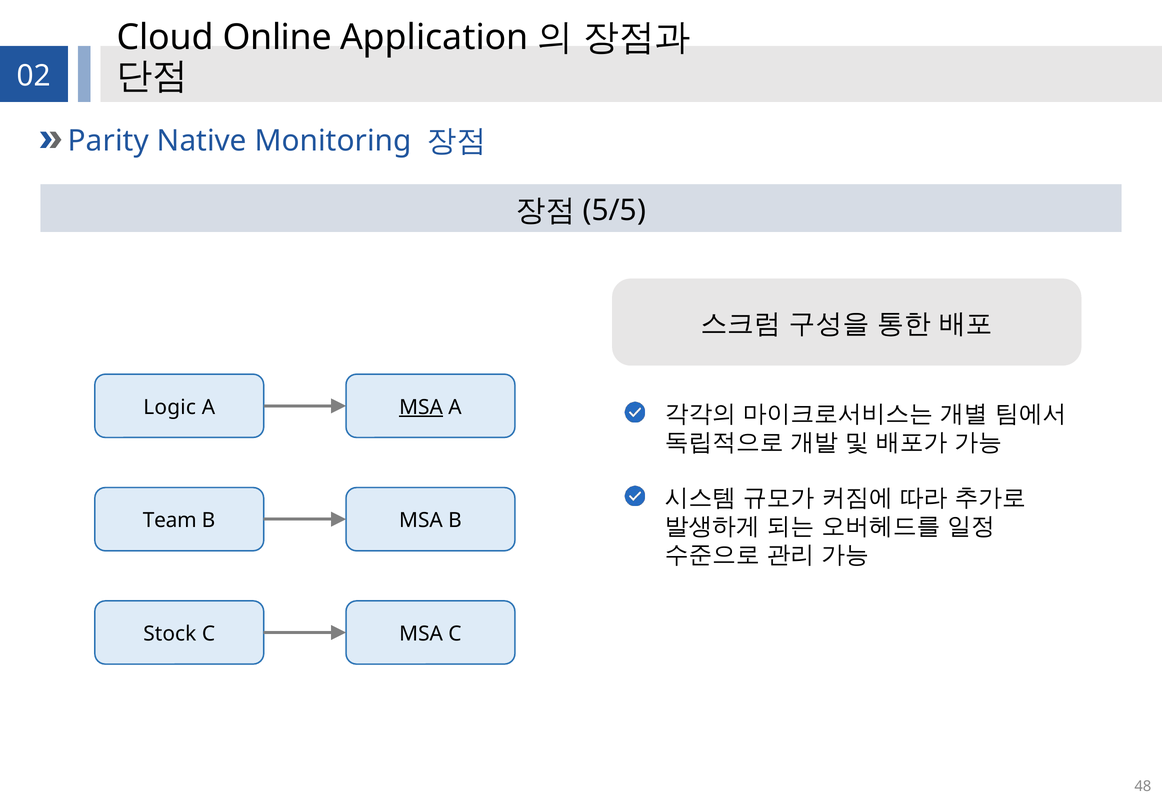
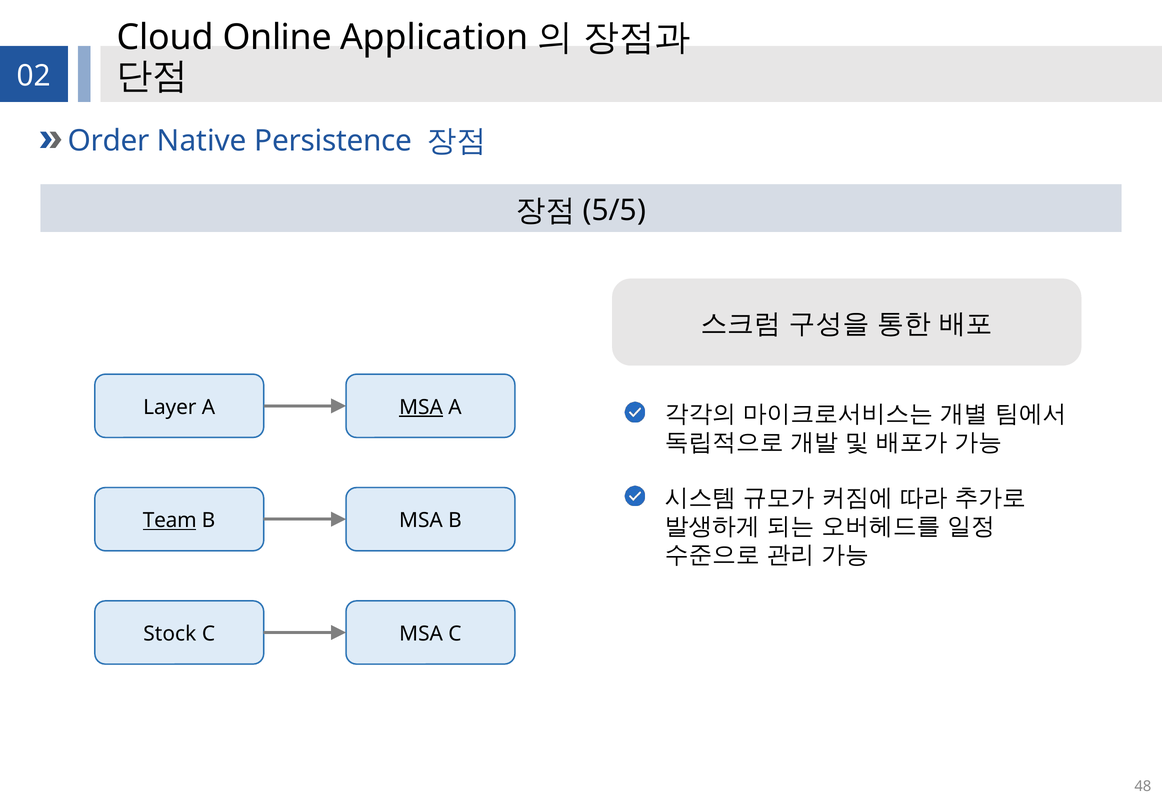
Parity: Parity -> Order (109, 141)
Monitoring: Monitoring -> Persistence (333, 141)
Logic: Logic -> Layer (170, 408)
Team underline: none -> present (170, 521)
